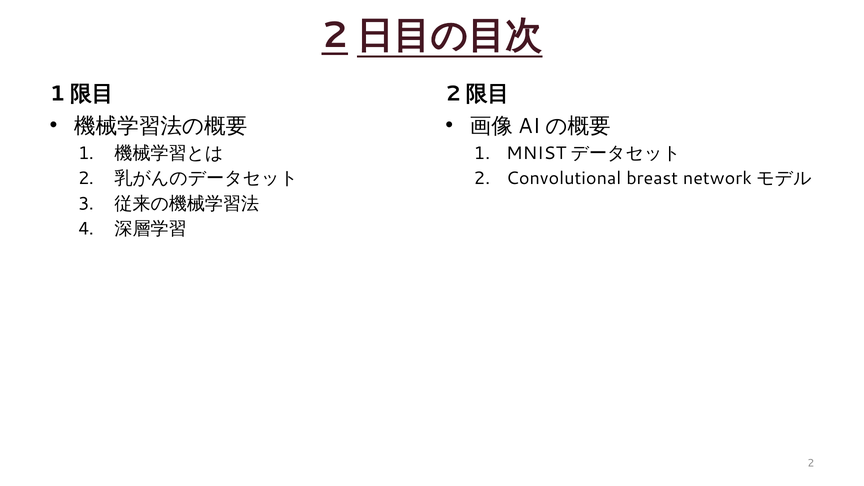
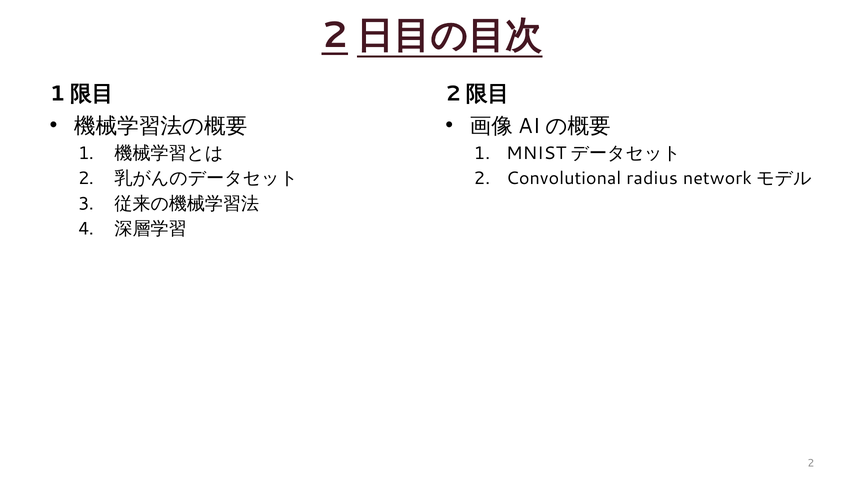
breast: breast -> radius (652, 178)
